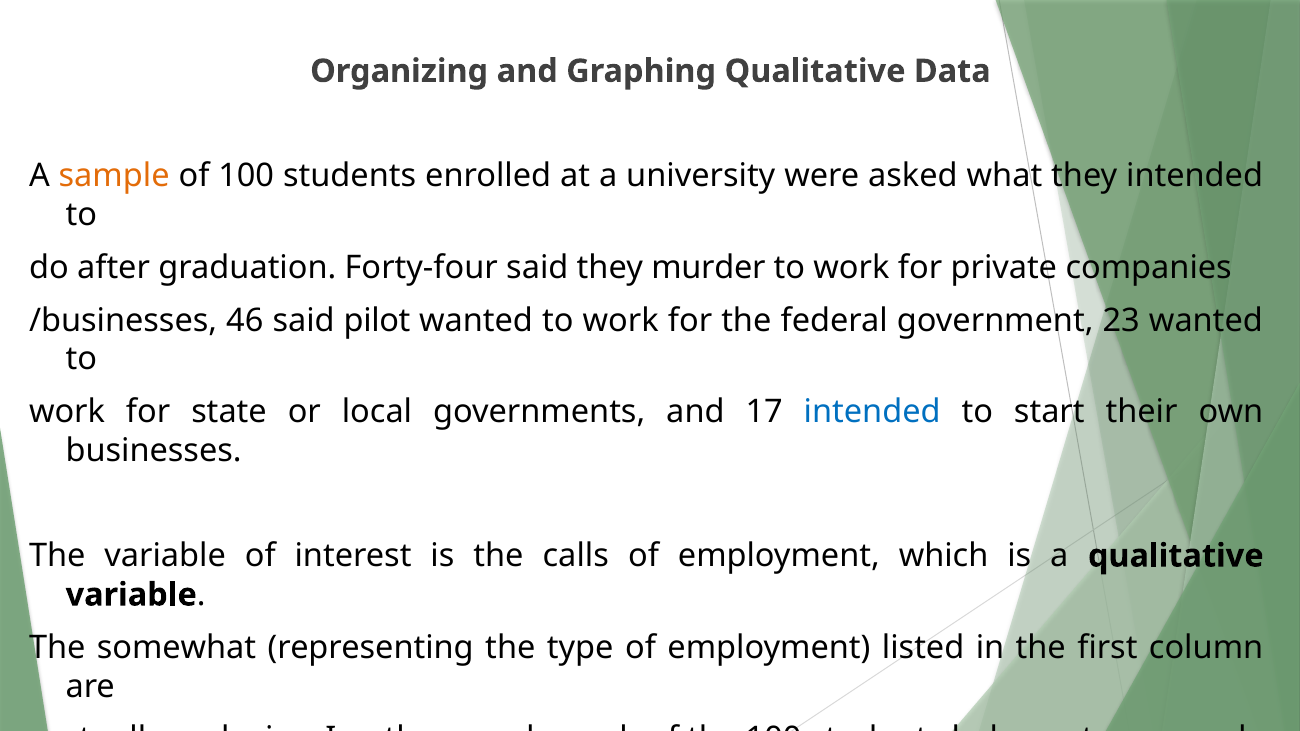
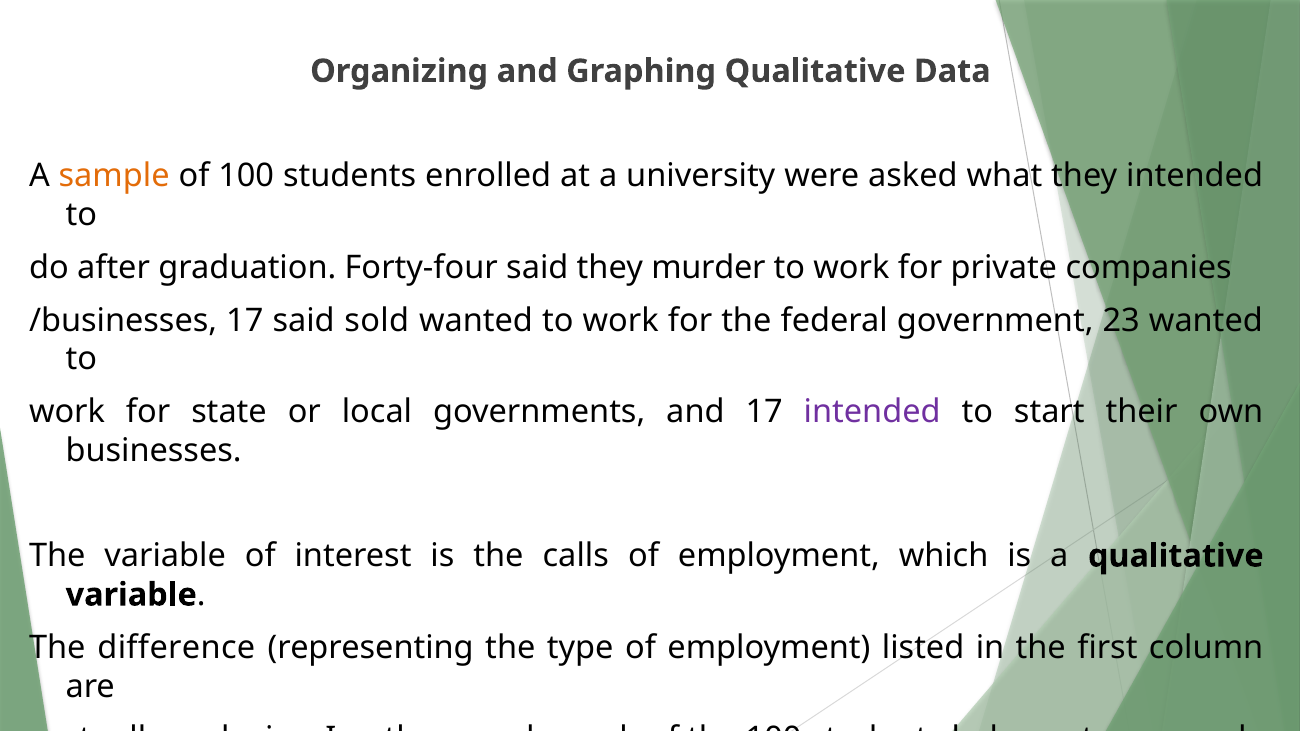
/businesses 46: 46 -> 17 (245, 320)
pilot: pilot -> sold (377, 320)
intended colour: blue -> purple (872, 412)
somewhat: somewhat -> difference (176, 648)
